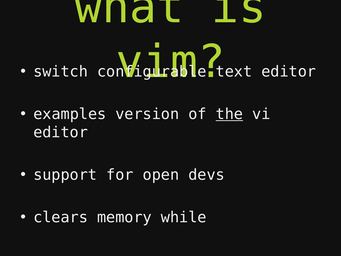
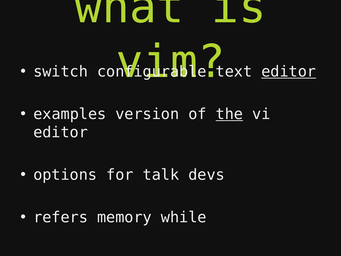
editor underline: none -> present (289, 72)
support: support -> options (65, 175)
open: open -> talk (161, 175)
clears: clears -> refers (61, 217)
